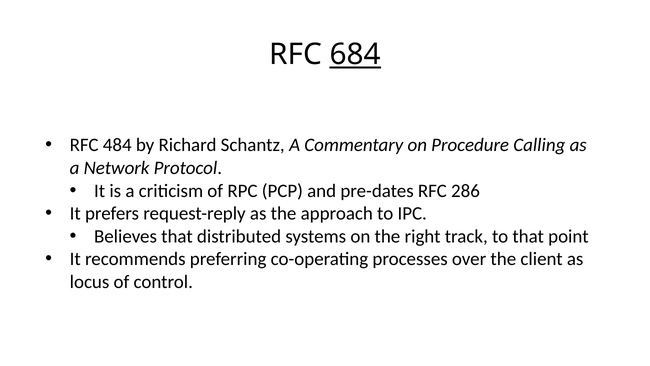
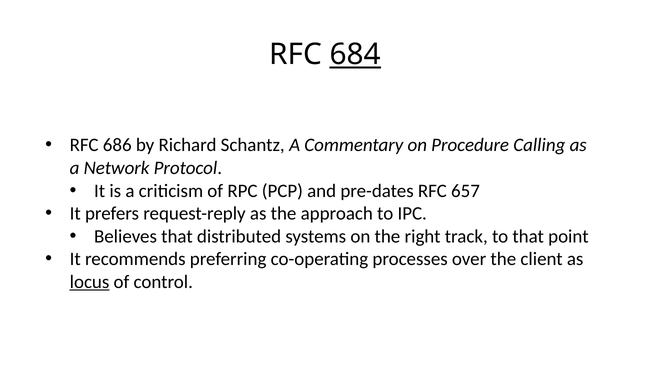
484: 484 -> 686 (117, 145)
286: 286 -> 657 (466, 191)
locus underline: none -> present (90, 282)
